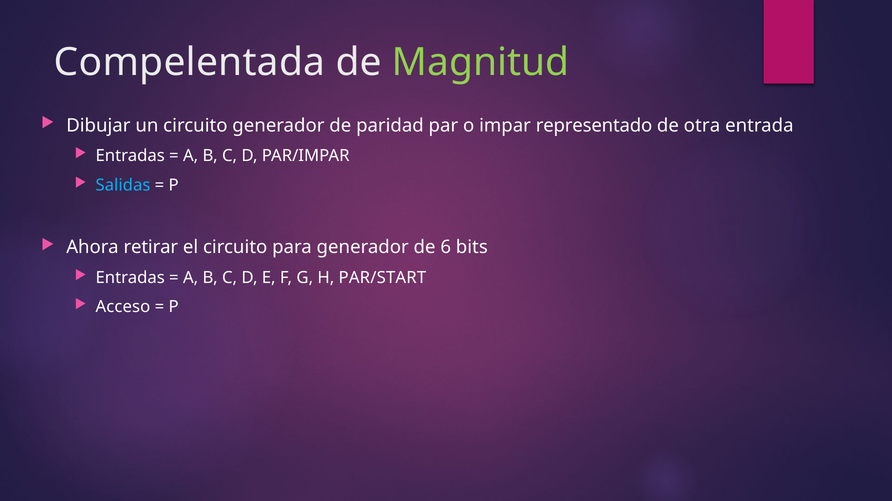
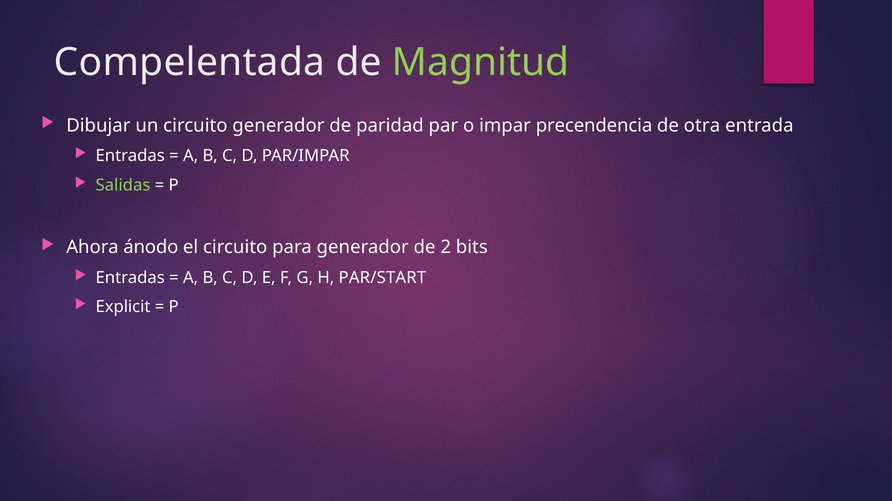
representado: representado -> precendencia (594, 126)
Salidas colour: light blue -> light green (123, 185)
retirar: retirar -> ánodo (151, 248)
6: 6 -> 2 (446, 248)
Acceso: Acceso -> Explicit (123, 307)
